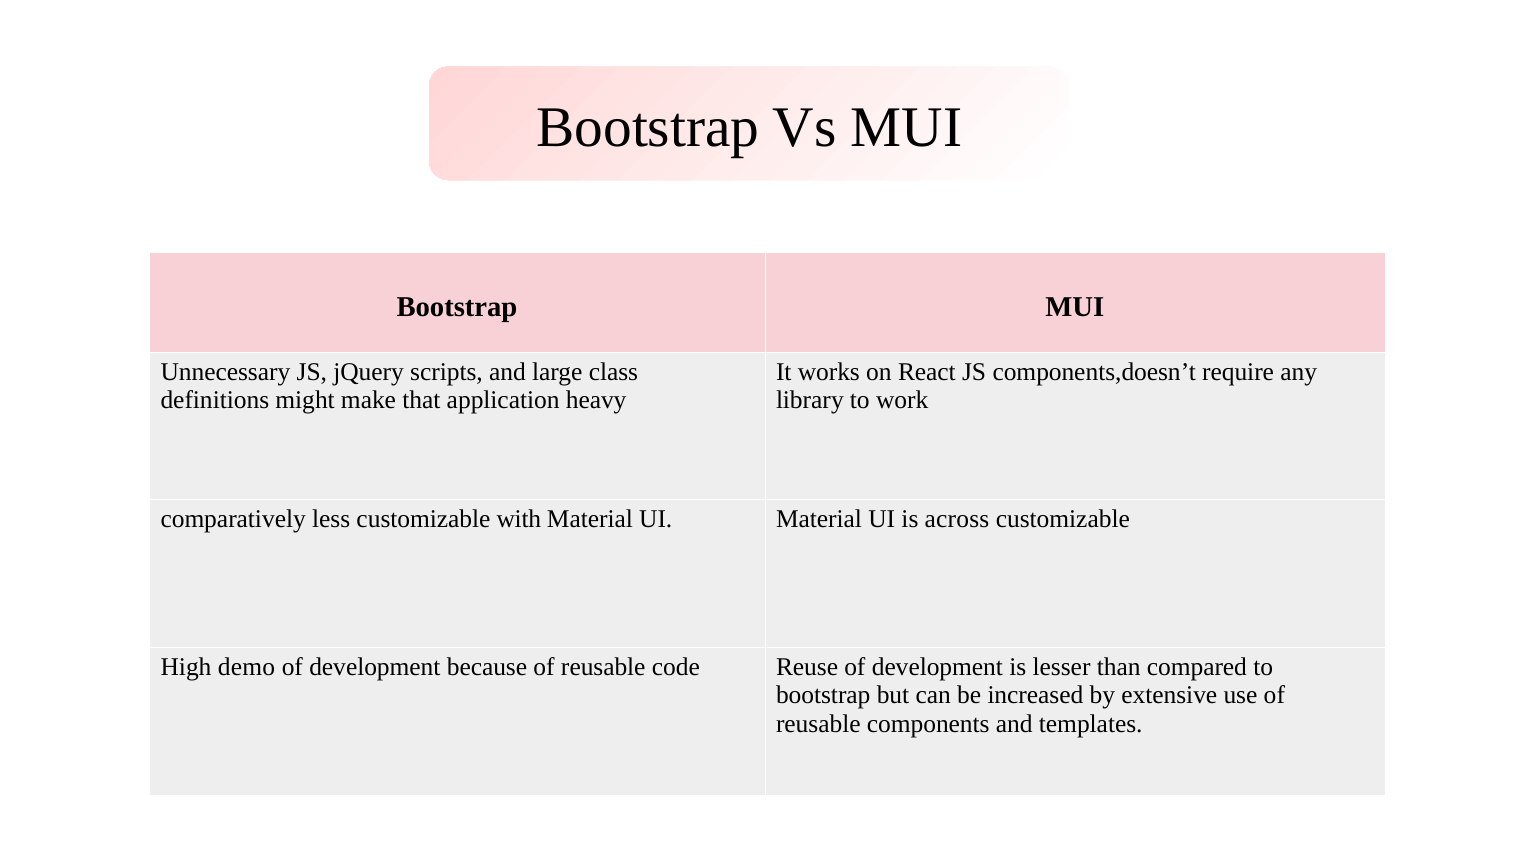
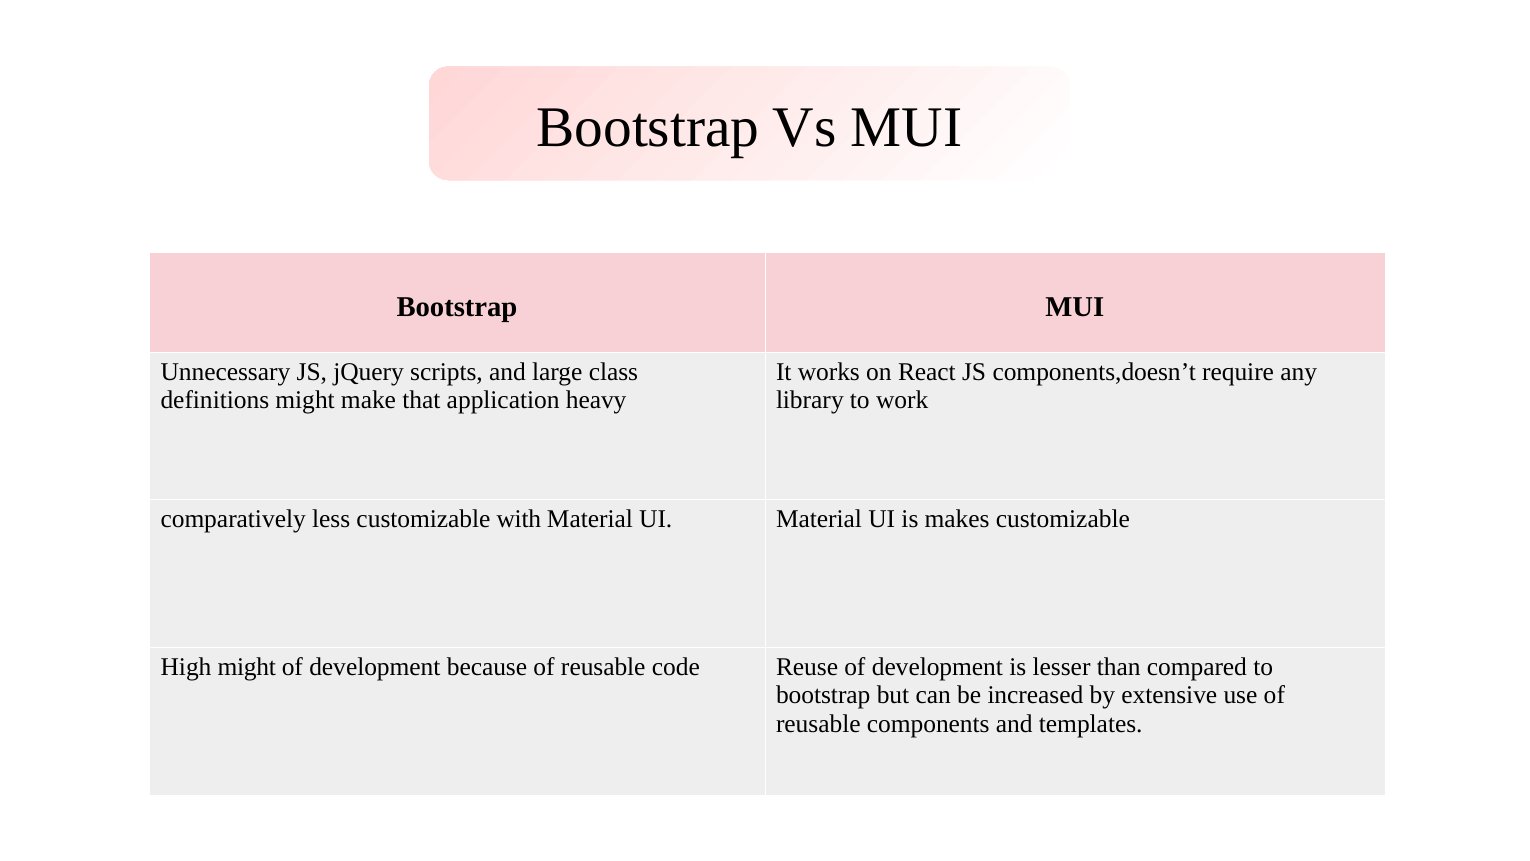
across: across -> makes (957, 519)
High demo: demo -> might (247, 667)
